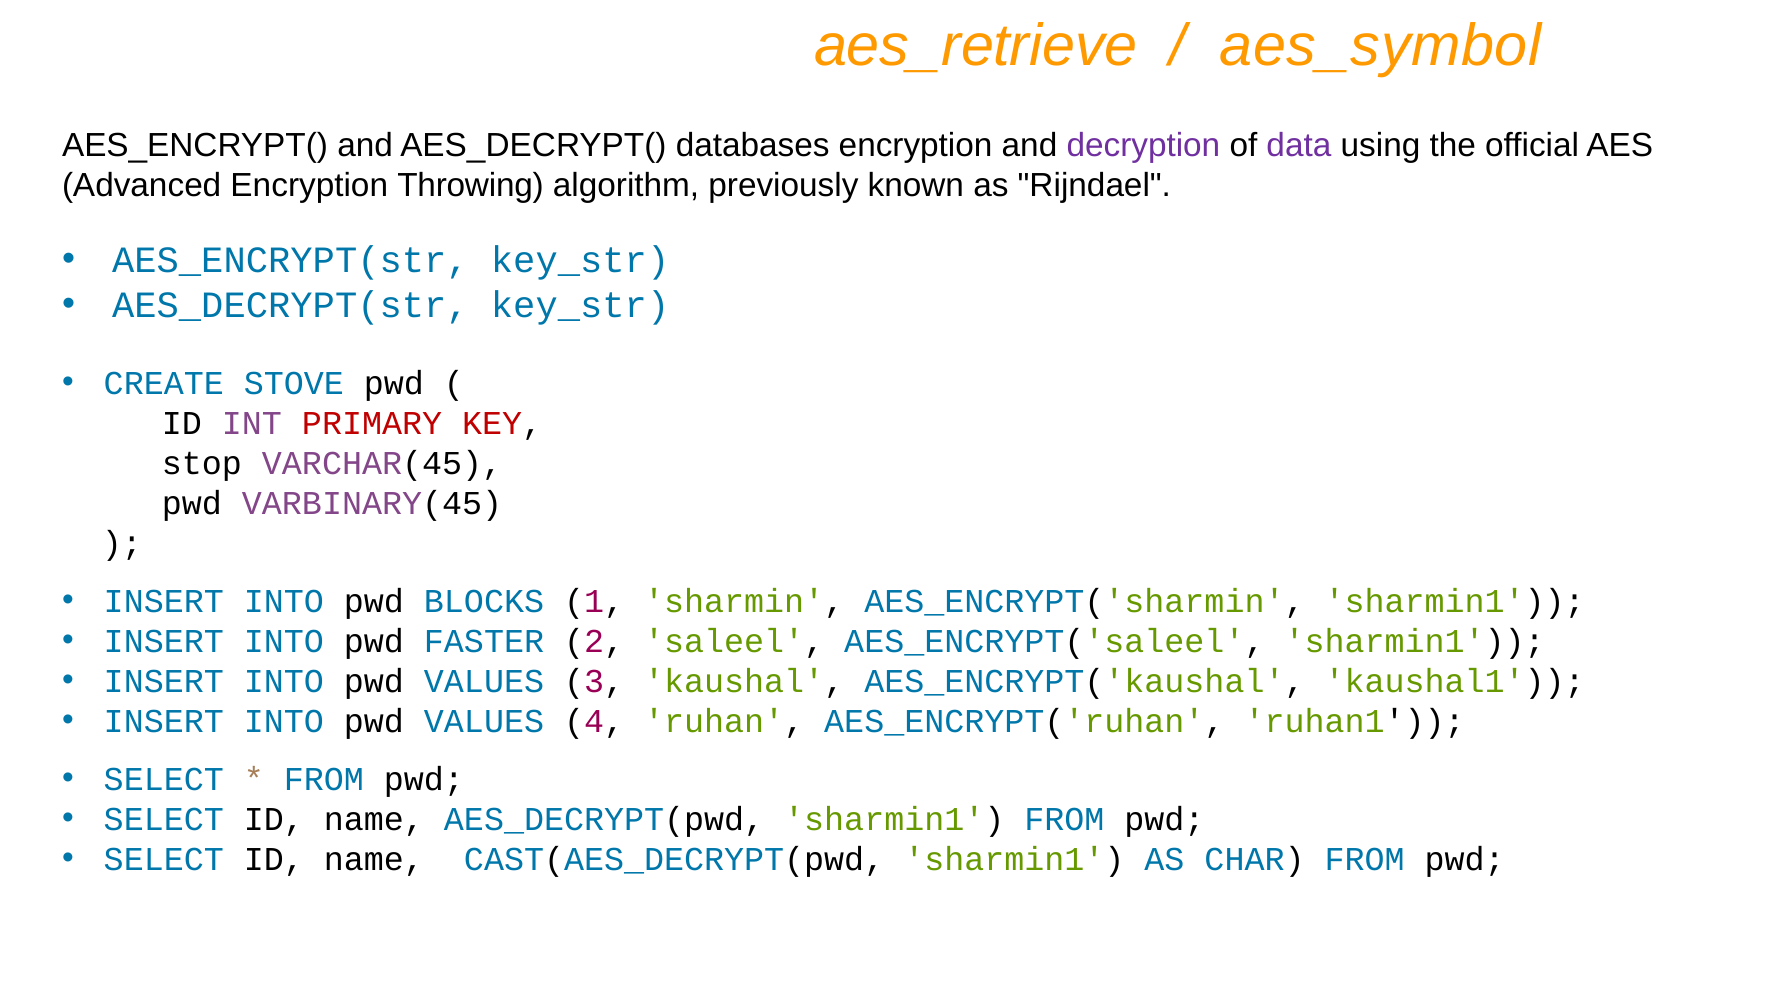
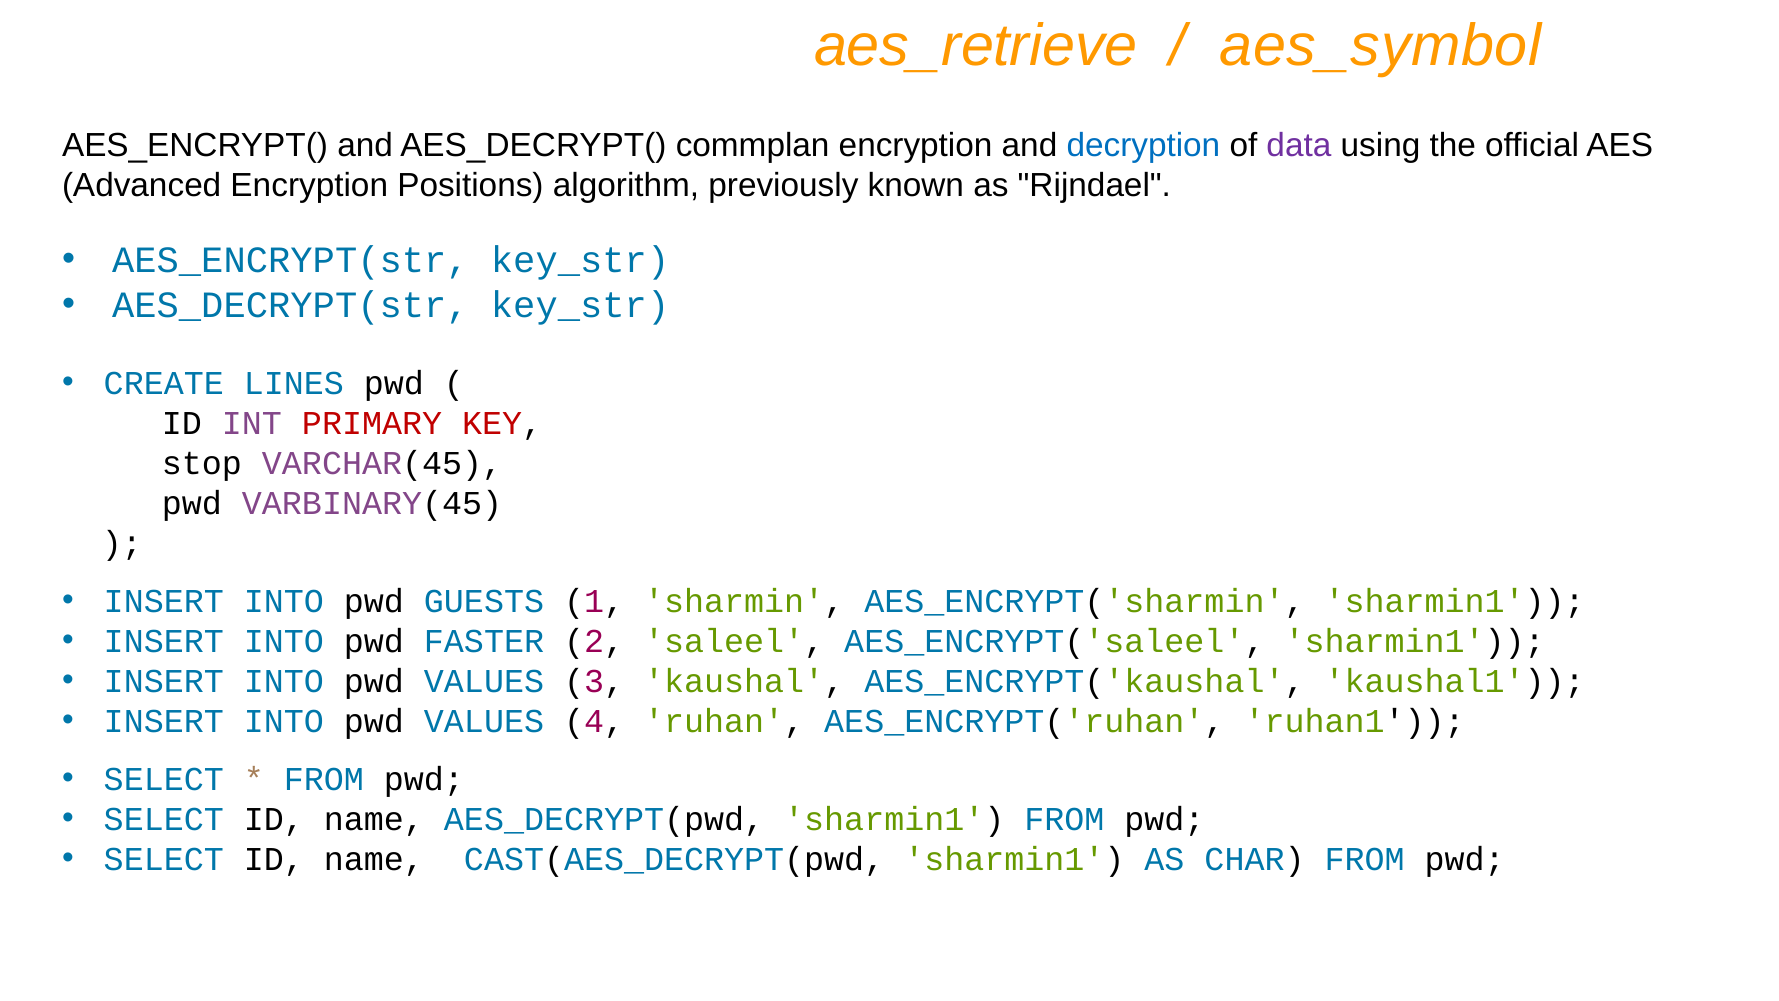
databases: databases -> commplan (753, 146)
decryption colour: purple -> blue (1143, 146)
Throwing: Throwing -> Positions (470, 186)
STOVE: STOVE -> LINES (294, 384)
BLOCKS: BLOCKS -> GUESTS (484, 601)
